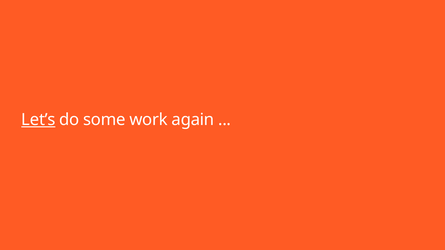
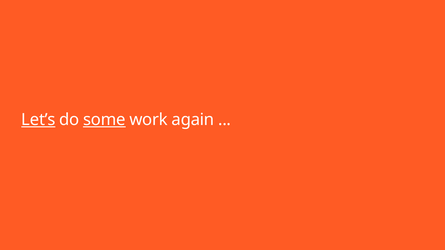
some underline: none -> present (104, 120)
